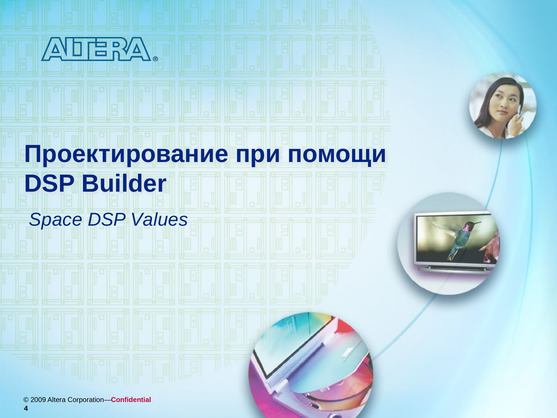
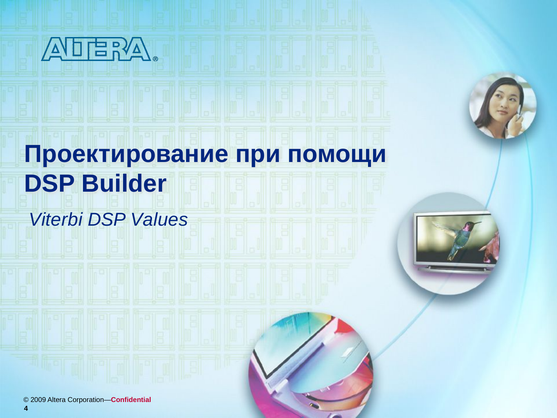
Space: Space -> Viterbi (56, 219)
